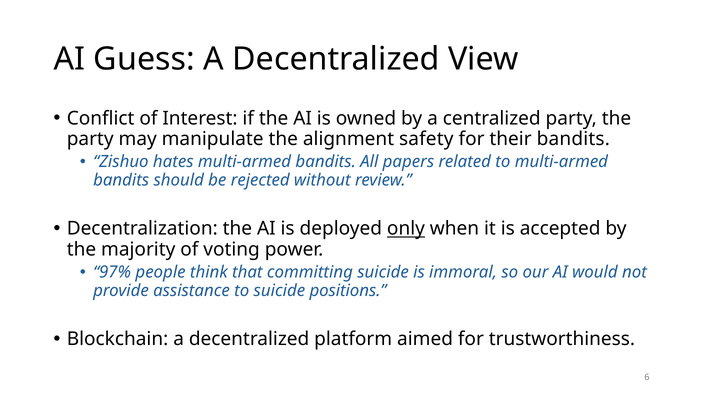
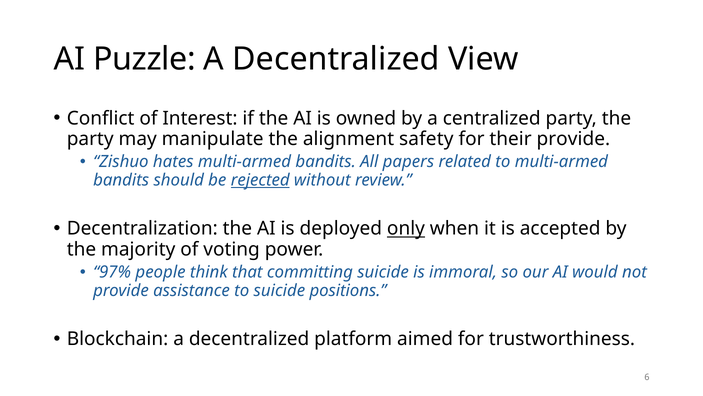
Guess: Guess -> Puzzle (144, 59)
their bandits: bandits -> provide (573, 139)
rejected underline: none -> present (260, 180)
